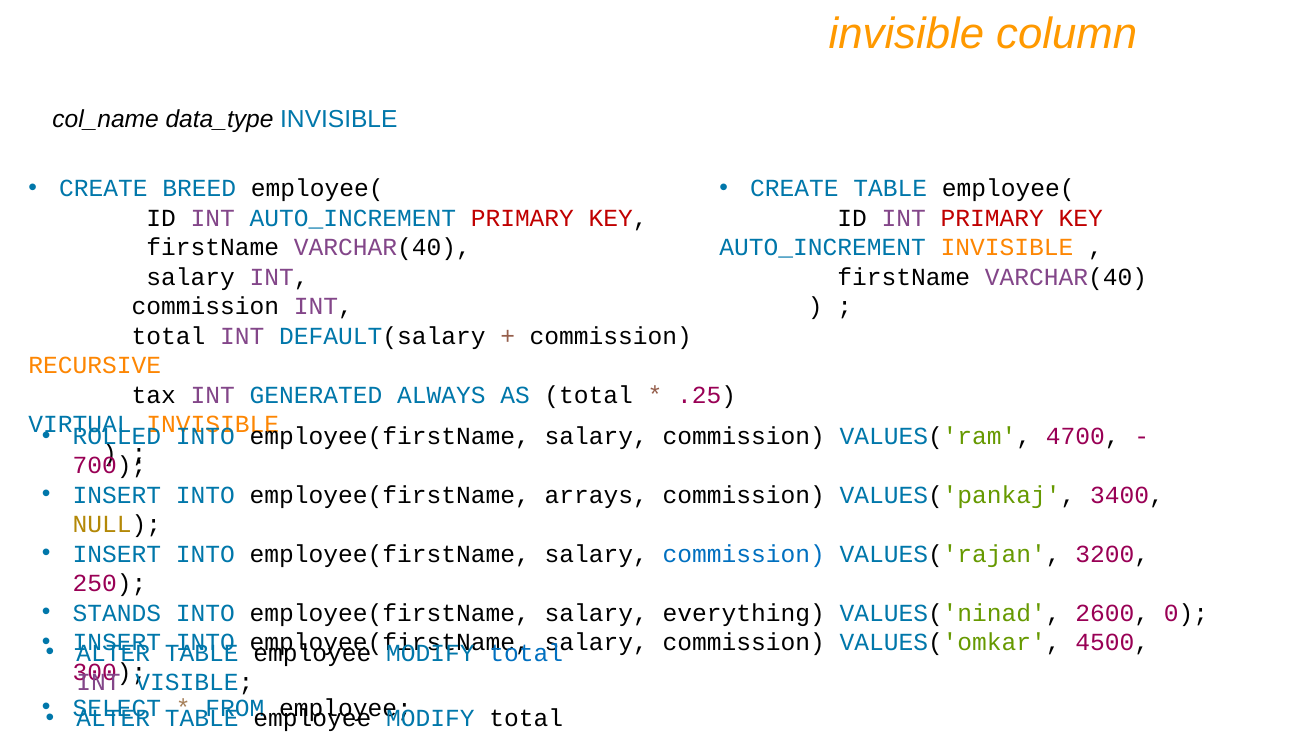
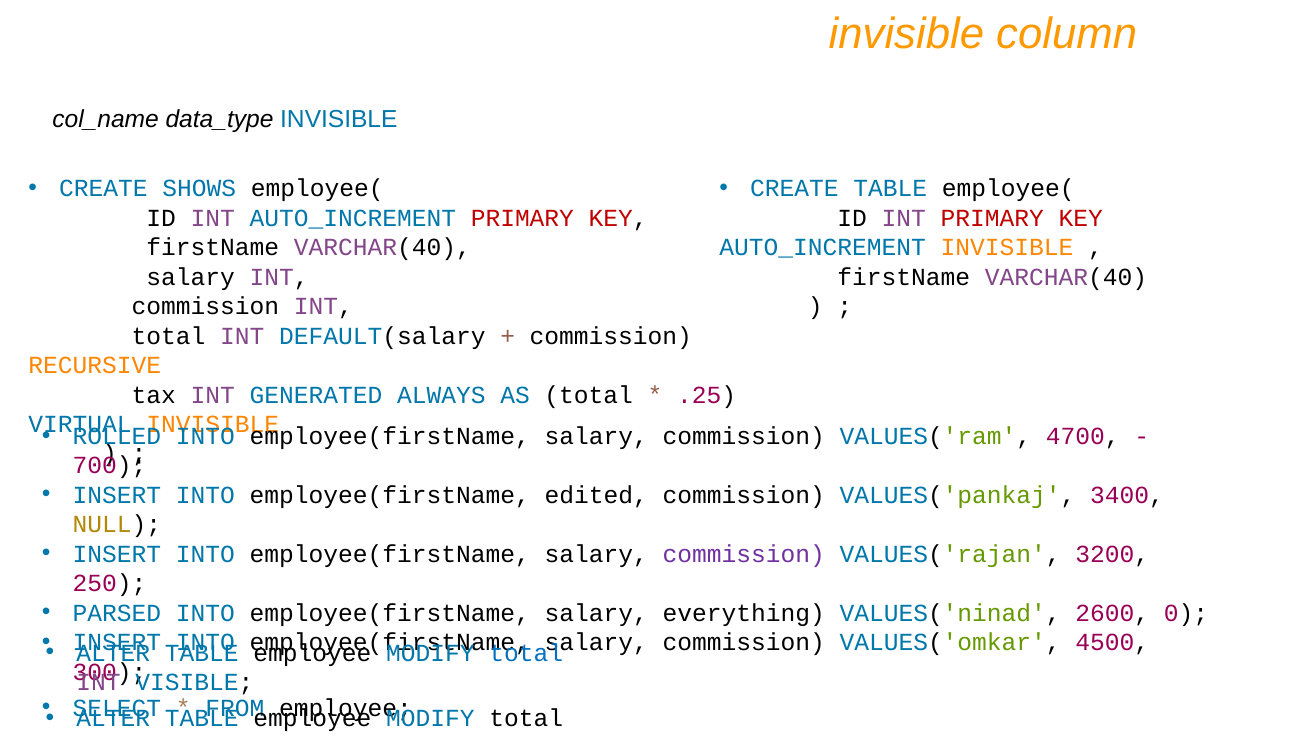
BREED: BREED -> SHOWS (199, 189)
arrays: arrays -> edited (596, 495)
commission colour: blue -> purple (744, 554)
STANDS: STANDS -> PARSED (117, 613)
